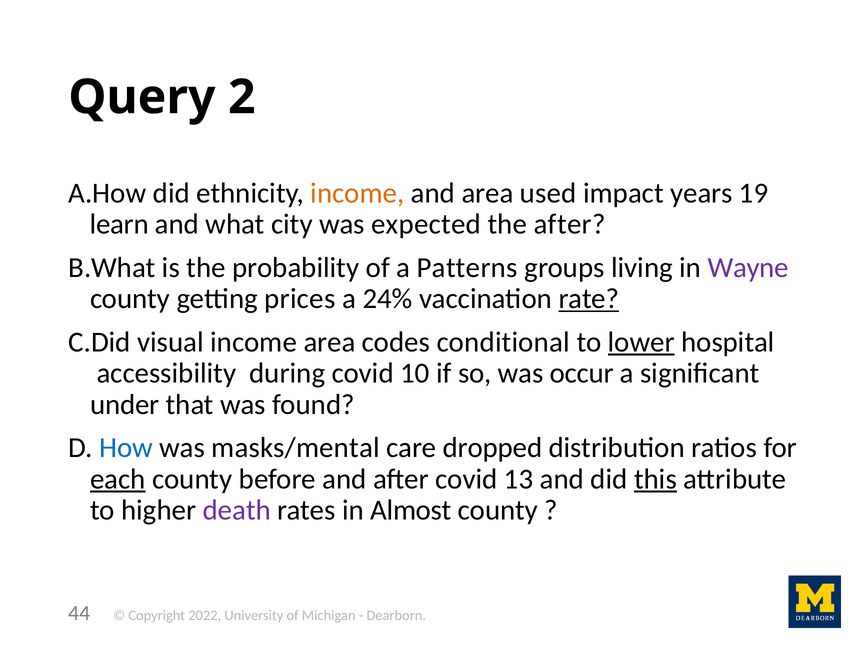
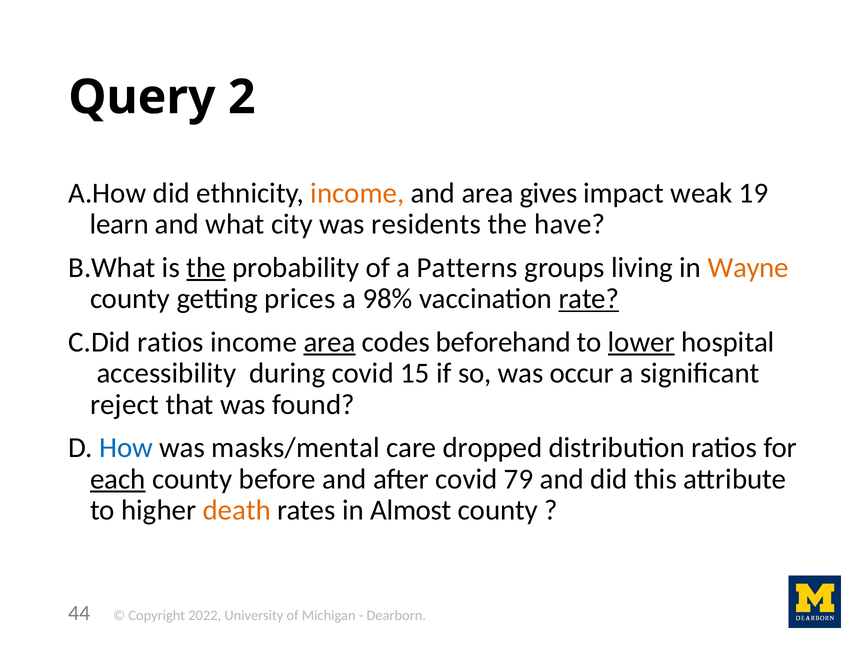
used: used -> gives (548, 193)
years: years -> weak (701, 193)
expected: expected -> residents (426, 224)
the after: after -> have (570, 224)
the underline: none -> present (206, 268)
Wayne colour: purple -> orange (748, 268)
24%: 24% -> 98% (388, 299)
visual: visual -> ratios (170, 342)
area underline: none -> present (329, 342)
conditional: conditional -> beforehand (503, 342)
10: 10 -> 15 (415, 373)
under: under -> reject (124, 405)
13: 13 -> 79 (519, 479)
this underline: present -> none (656, 479)
death colour: purple -> orange (237, 510)
